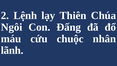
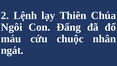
lãnh: lãnh -> ngát (12, 50)
